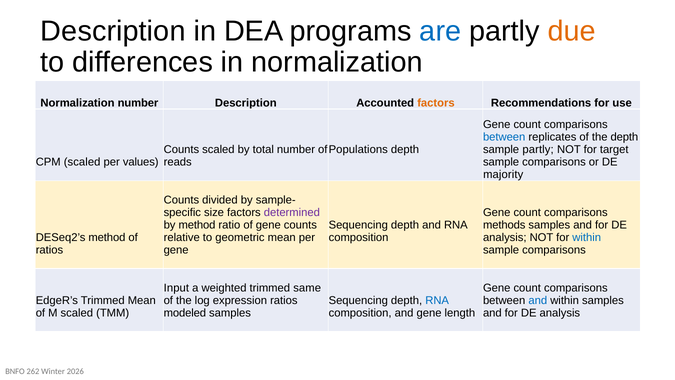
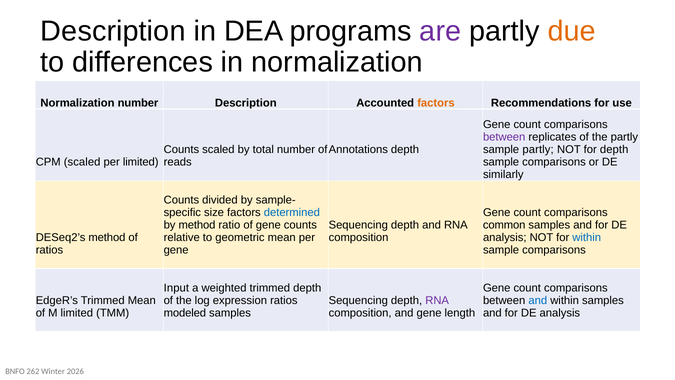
are colour: blue -> purple (440, 31)
between colour: blue -> purple (504, 137)
the depth: depth -> partly (624, 137)
Populations: Populations -> Annotations (358, 149)
for target: target -> depth (614, 149)
per values: values -> limited (141, 162)
majority: majority -> similarly (503, 174)
determined colour: purple -> blue (292, 212)
methods: methods -> common (504, 225)
trimmed same: same -> depth (307, 288)
RNA colour: blue -> purple (437, 300)
M scaled: scaled -> limited (77, 313)
